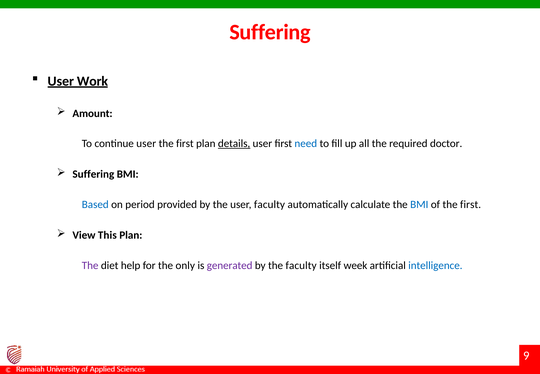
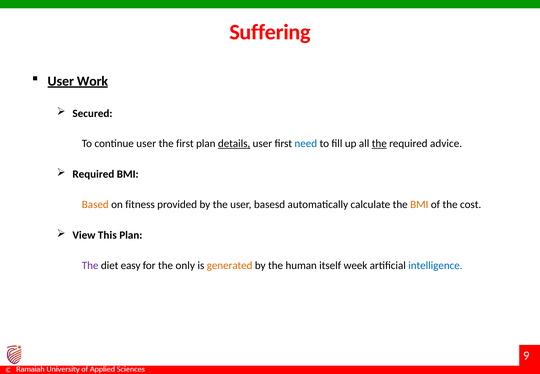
Amount: Amount -> Secured (92, 113)
the underline: none -> present (379, 143)
doctor: doctor -> advice (446, 143)
Suffering: Suffering -> Required (93, 174)
Based colour: blue -> orange (95, 204)
period: period -> fitness (140, 204)
user faculty: faculty -> basesd (270, 204)
BMI colour: blue -> orange (419, 204)
of the first: first -> cost (471, 204)
help: help -> easy (131, 265)
generated colour: purple -> orange (230, 265)
the faculty: faculty -> human (301, 265)
